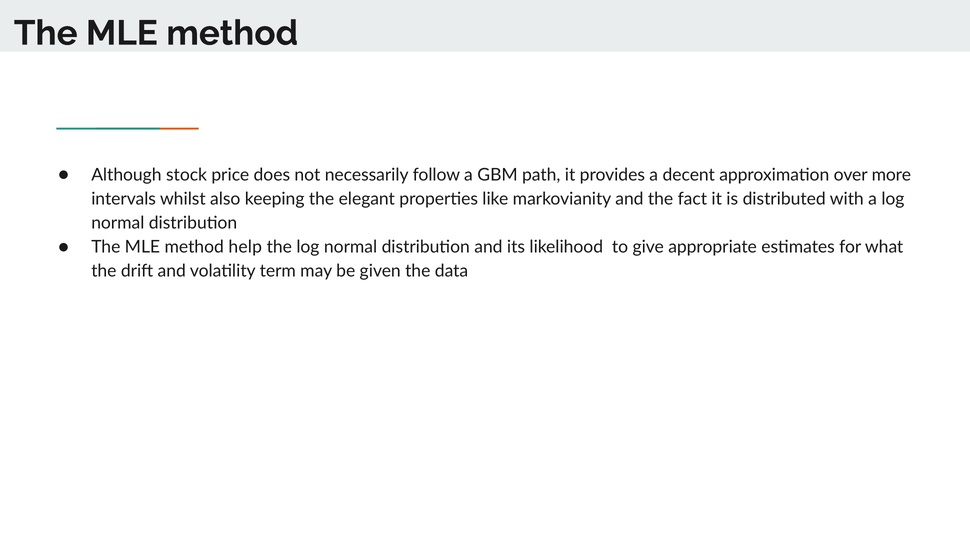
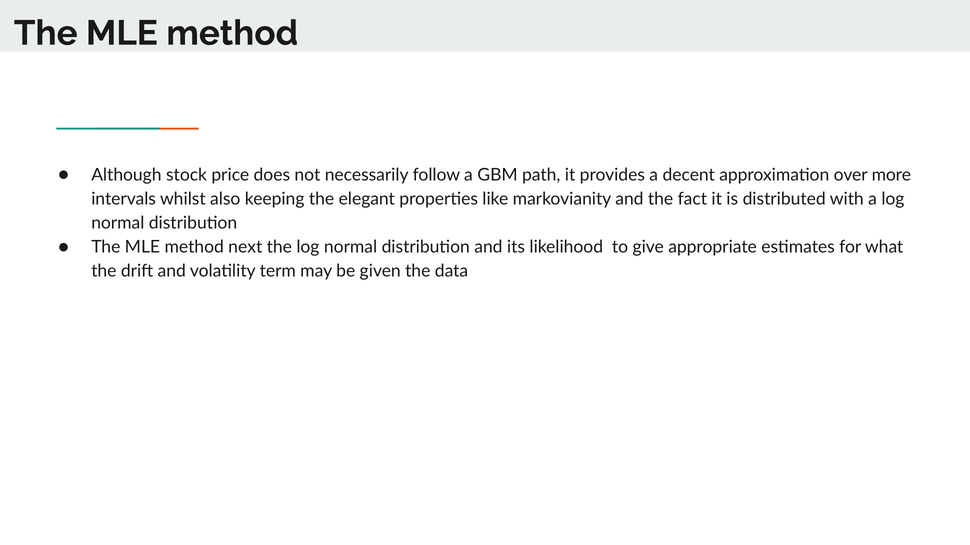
help: help -> next (245, 247)
